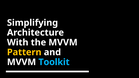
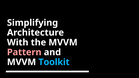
Pattern colour: yellow -> pink (24, 52)
